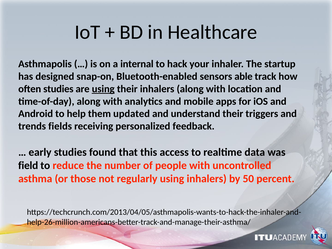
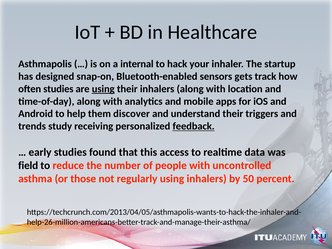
able: able -> gets (243, 76)
updated: updated -> discover (132, 114)
fields: fields -> study (60, 126)
feedback underline: none -> present (194, 126)
